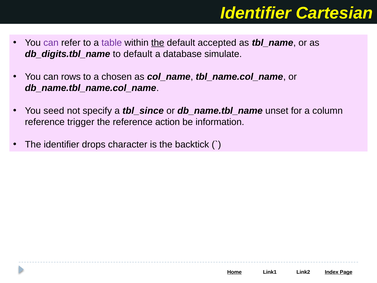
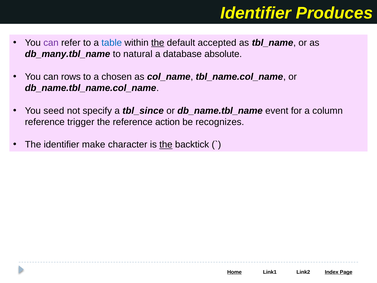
Cartesian: Cartesian -> Produces (334, 13)
table colour: purple -> blue (112, 43)
db_digits.tbl_name: db_digits.tbl_name -> db_many.tbl_name (68, 54)
to default: default -> natural (138, 54)
simulate: simulate -> absolute (223, 54)
unset: unset -> event (277, 111)
information: information -> recognizes (220, 122)
drops: drops -> make (94, 144)
the underline: none -> present (166, 144)
